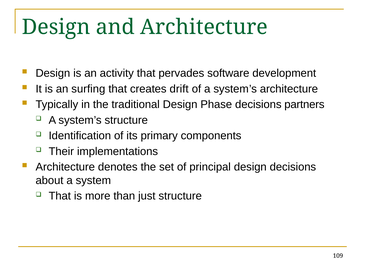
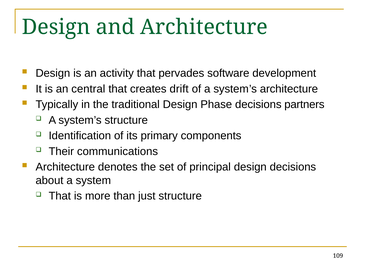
surfing: surfing -> central (88, 89)
implementations: implementations -> communications (117, 151)
